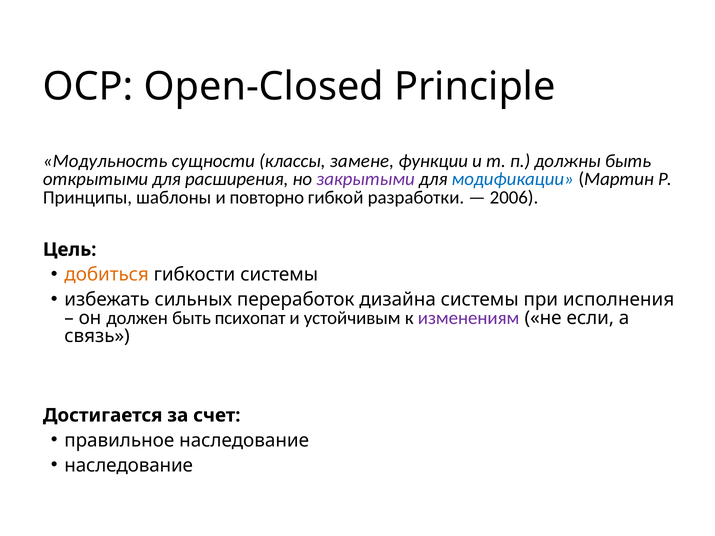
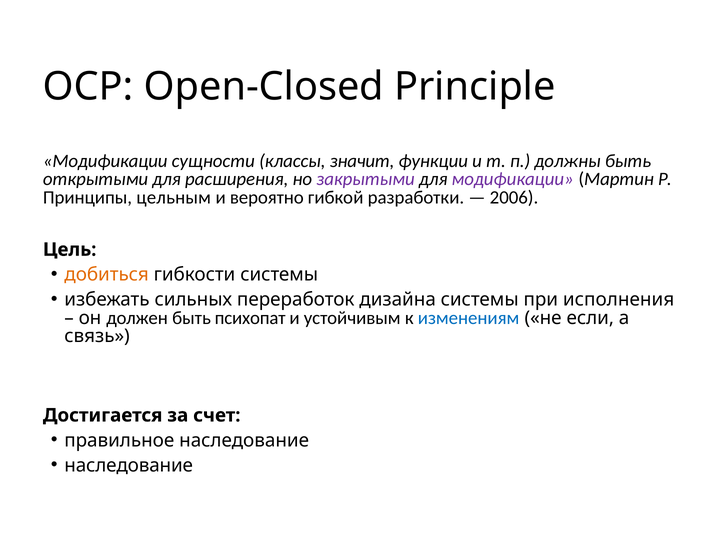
Модульность: Модульность -> Модификации (105, 161)
замене: замене -> значит (362, 161)
модификации colour: blue -> purple (513, 179)
шаблоны: шаблоны -> цельным (174, 198)
повторно: повторно -> вероятно (267, 198)
изменениям colour: purple -> blue (469, 318)
